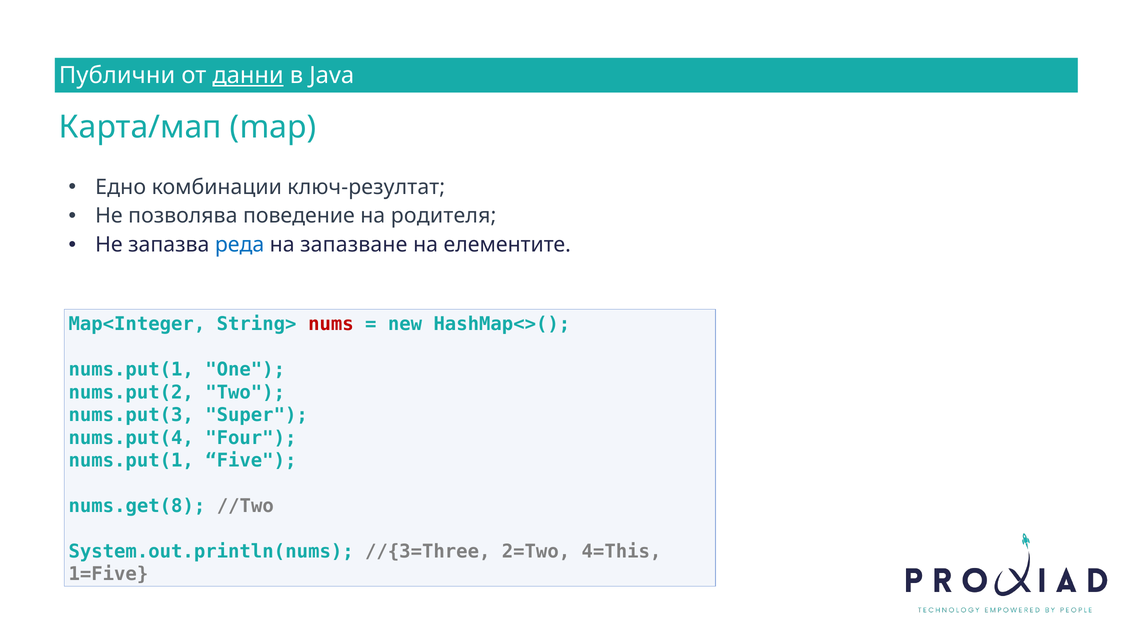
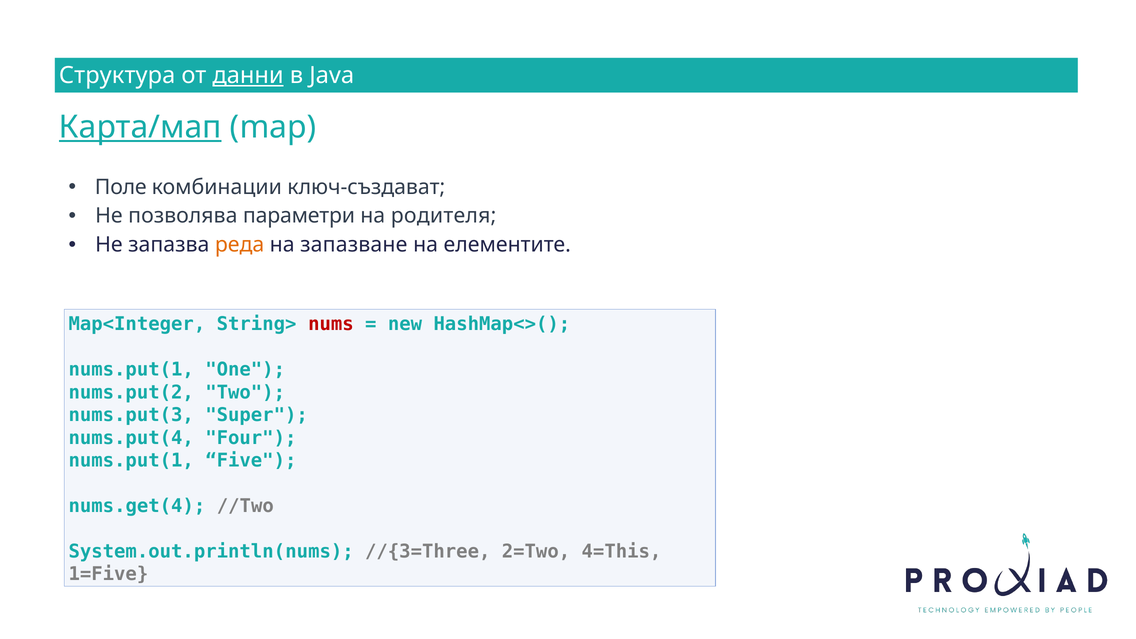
Публични: Публични -> Структура (117, 75)
Карта/мап underline: none -> present (140, 127)
Едно: Едно -> Поле (121, 187)
ключ-резултат: ключ-резултат -> ключ-създават (366, 187)
поведение: поведение -> параметри (299, 216)
реда colour: blue -> orange (240, 245)
nums.get(8: nums.get(8 -> nums.get(4 (137, 506)
